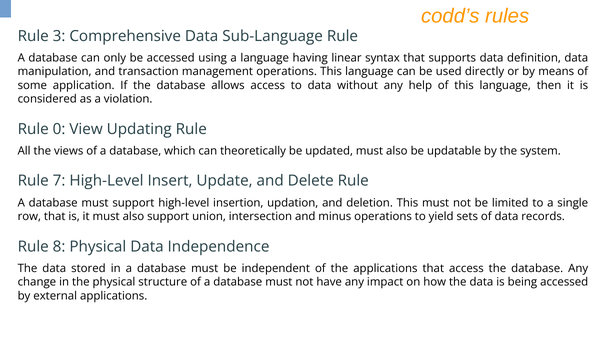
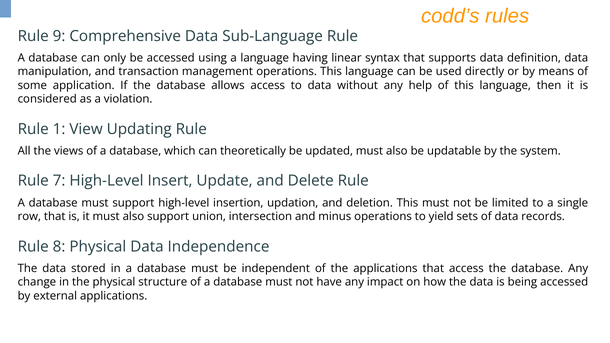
3: 3 -> 9 (59, 36)
0: 0 -> 1 (59, 129)
